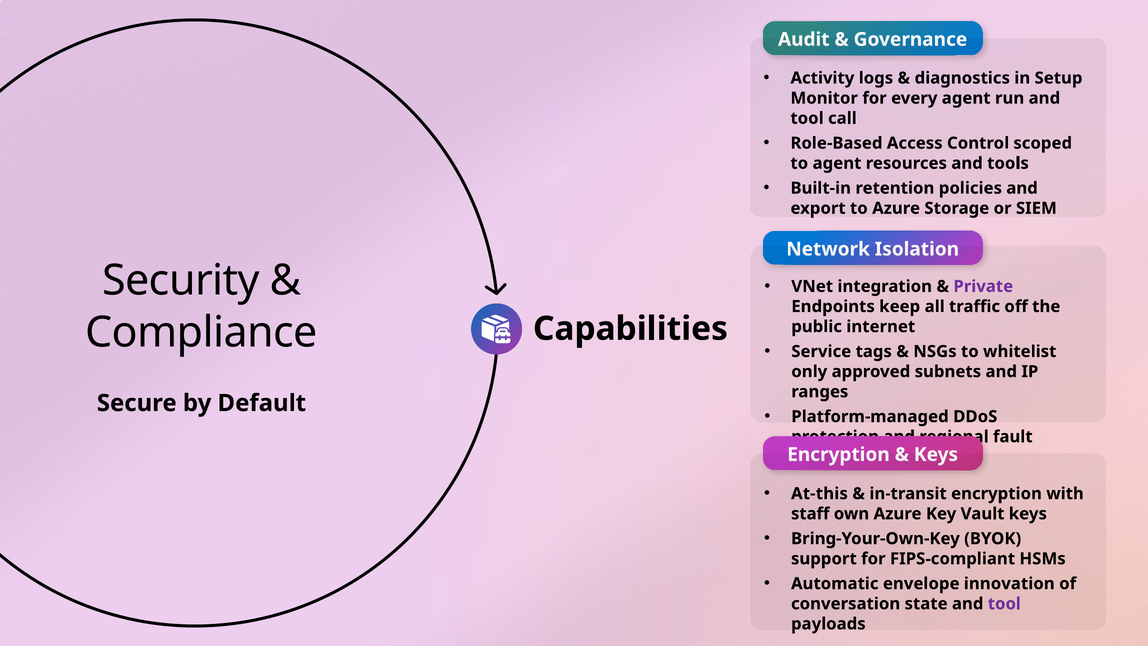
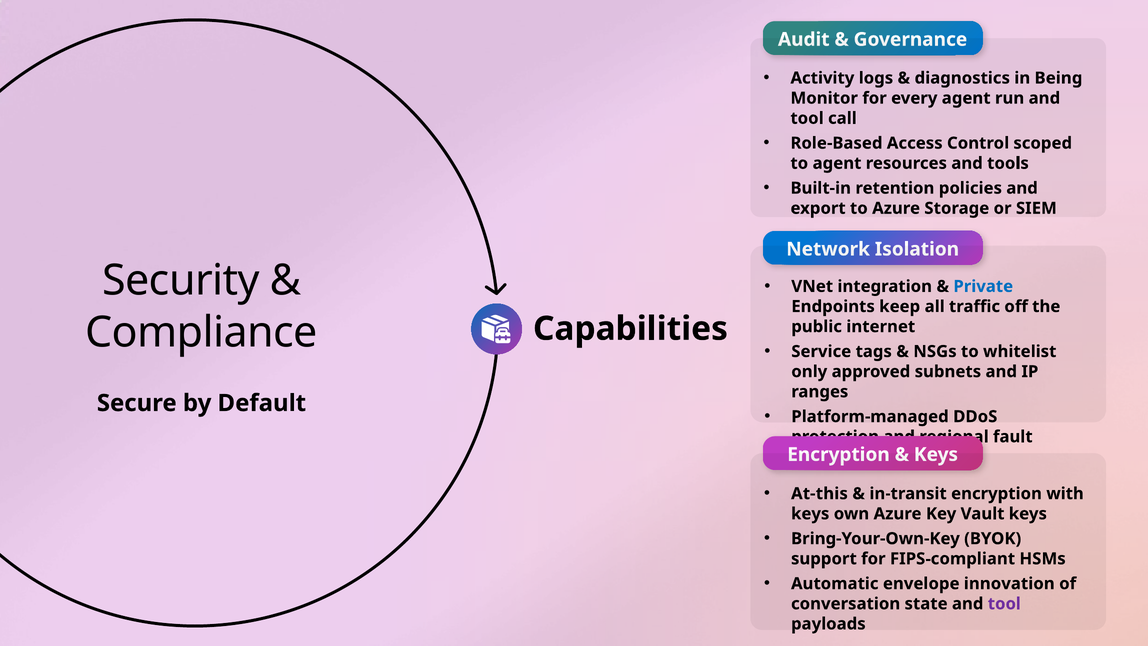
Setup: Setup -> Being (1058, 78)
Private colour: purple -> blue (983, 286)
staff: staff -> keys (810, 514)
